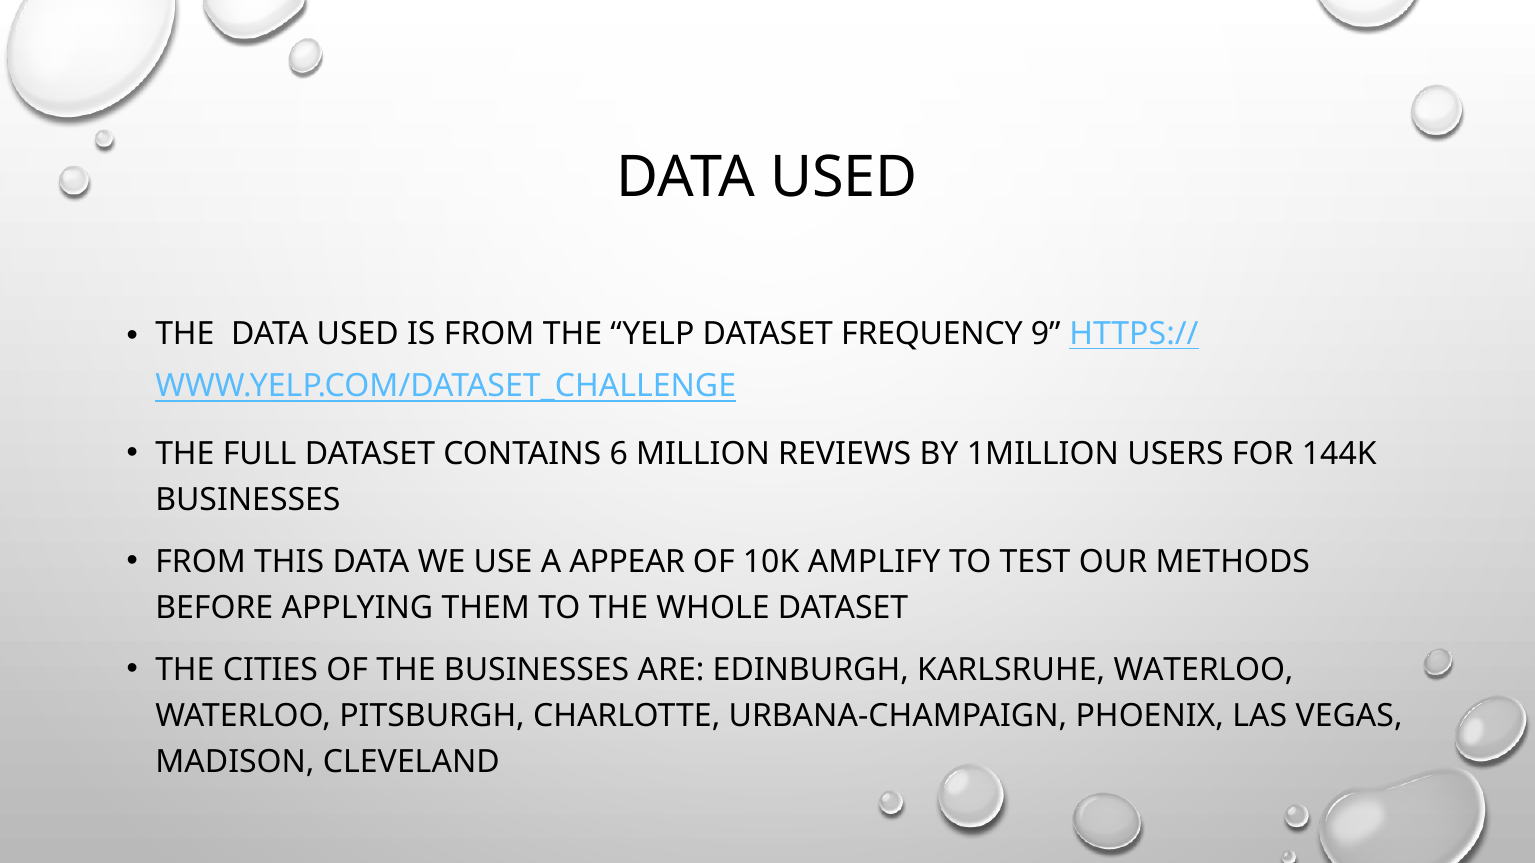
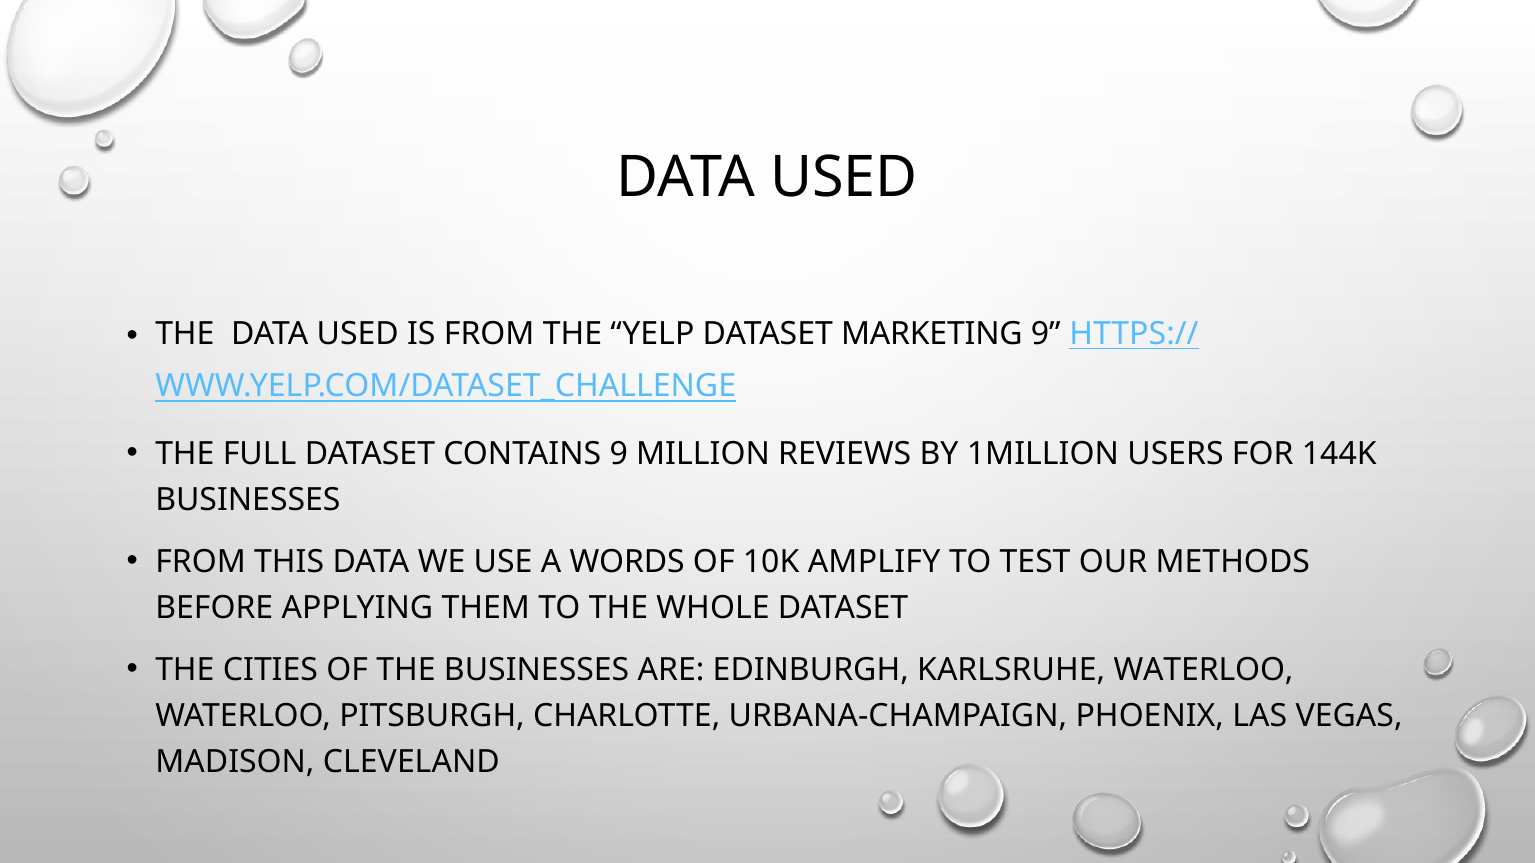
FREQUENCY: FREQUENCY -> MARKETING (932, 334)
CONTAINS 6: 6 -> 9 (619, 454)
APPEAR: APPEAR -> WORDS (627, 562)
